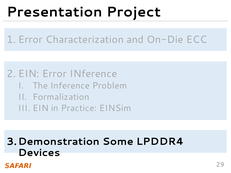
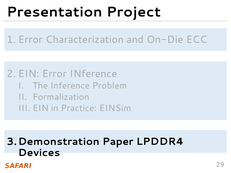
Some: Some -> Paper (118, 142)
